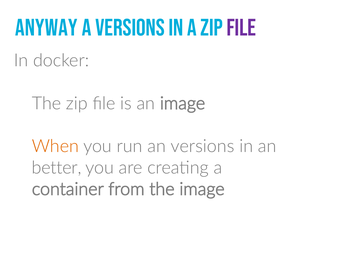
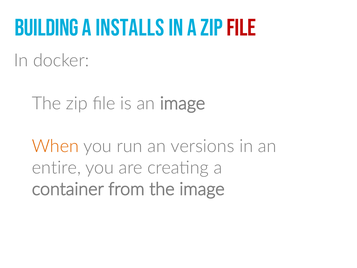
Anyway: Anyway -> Building (47, 28)
a versions: versions -> installs (130, 28)
file colour: purple -> red (241, 28)
better: better -> entire (56, 168)
